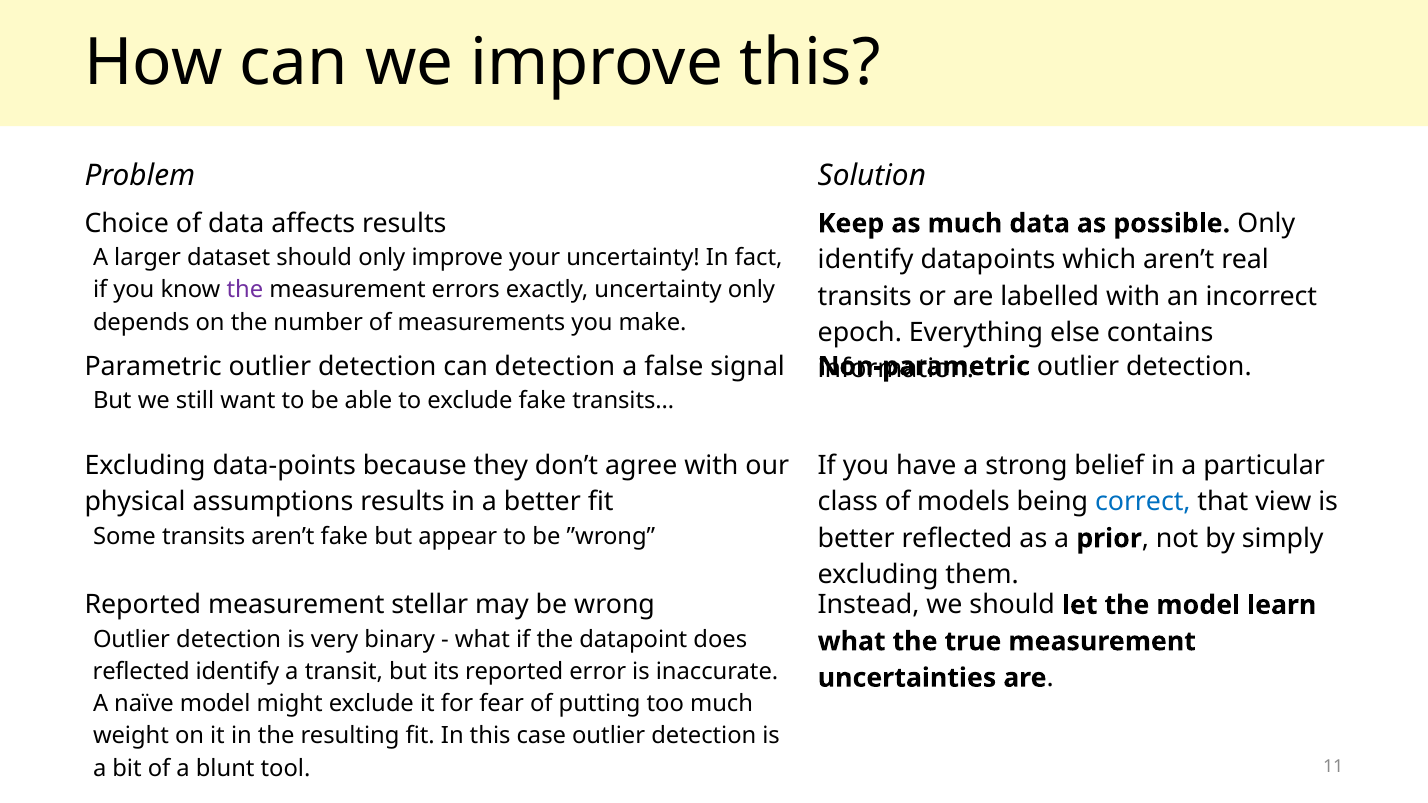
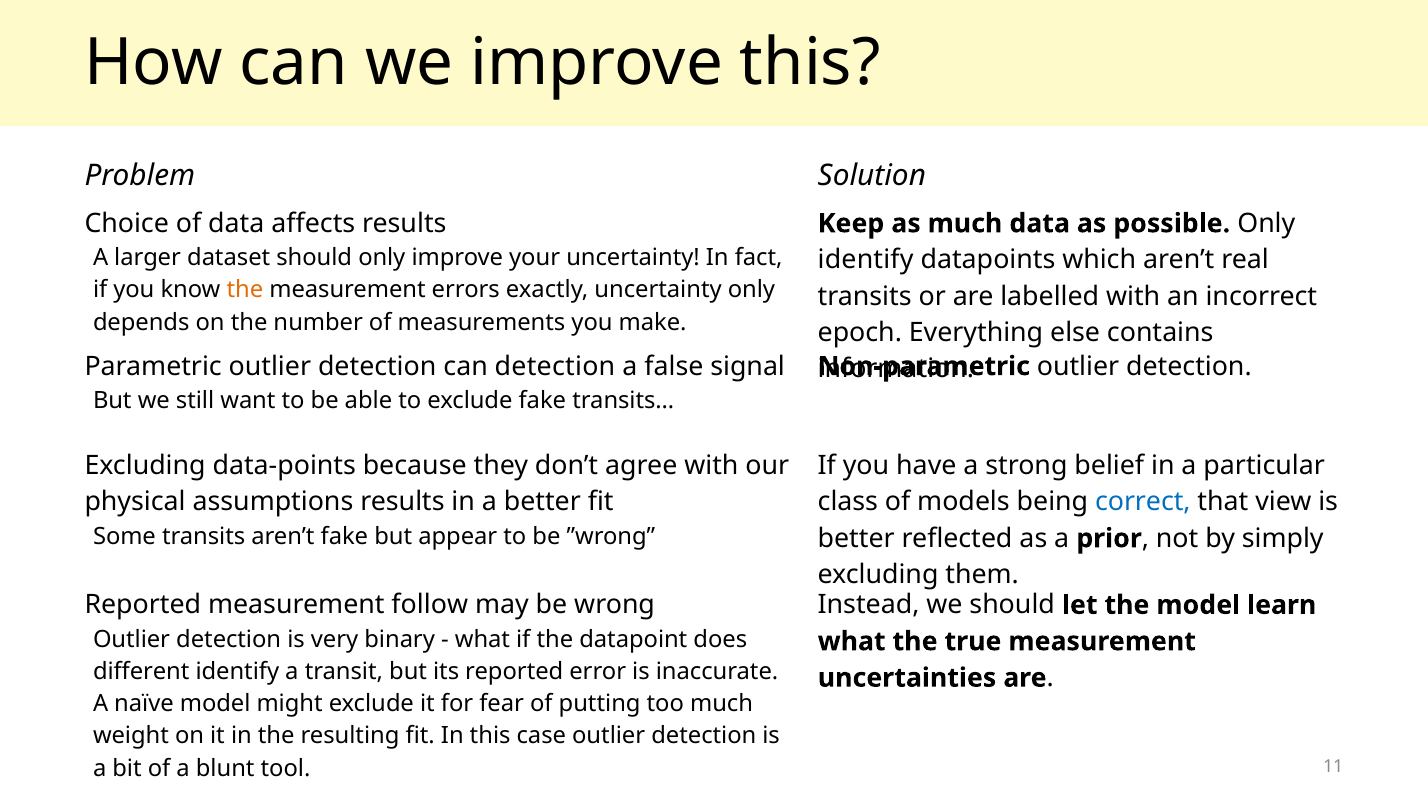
the colour: purple -> orange (245, 290)
stellar: stellar -> follow (430, 605)
reflected: reflected -> different (141, 672)
